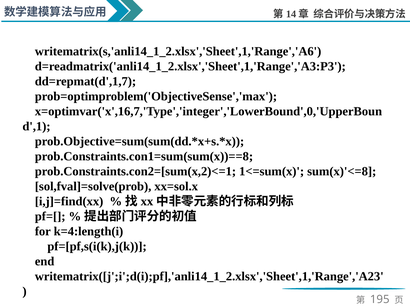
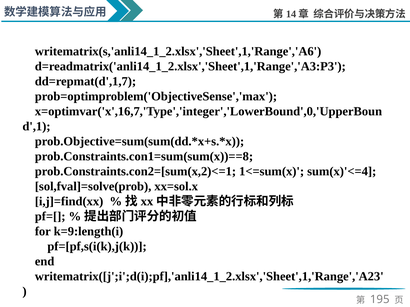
sum(x)'<=8: sum(x)'<=8 -> sum(x)'<=4 (342, 172)
k=4:length(i: k=4:length(i -> k=9:length(i (88, 232)
